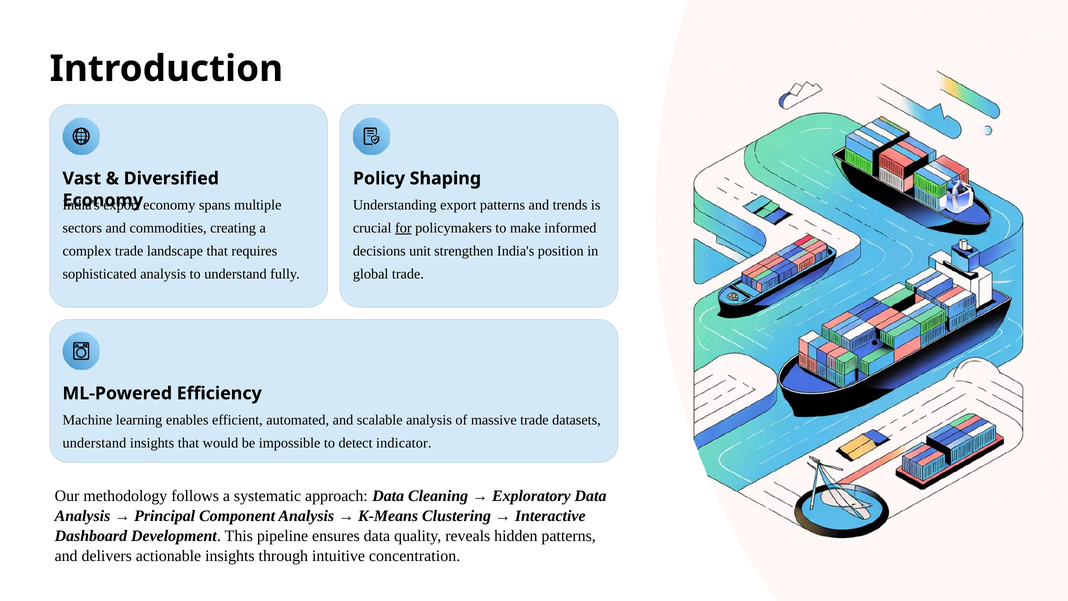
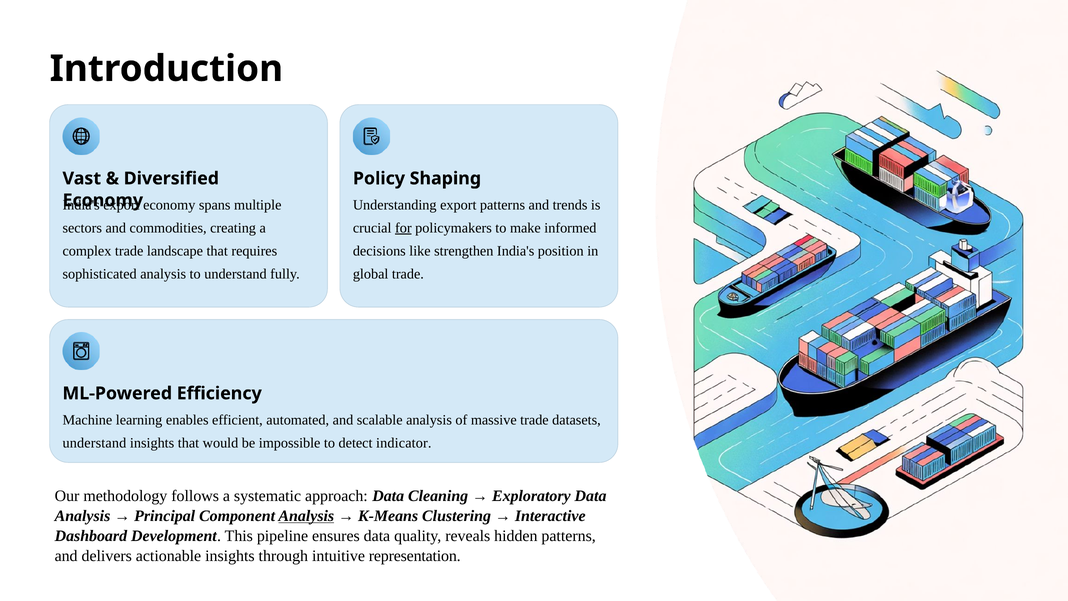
unit: unit -> like (420, 251)
Analysis underline: none -> present (306, 516)
concentration: concentration -> representation (415, 556)
